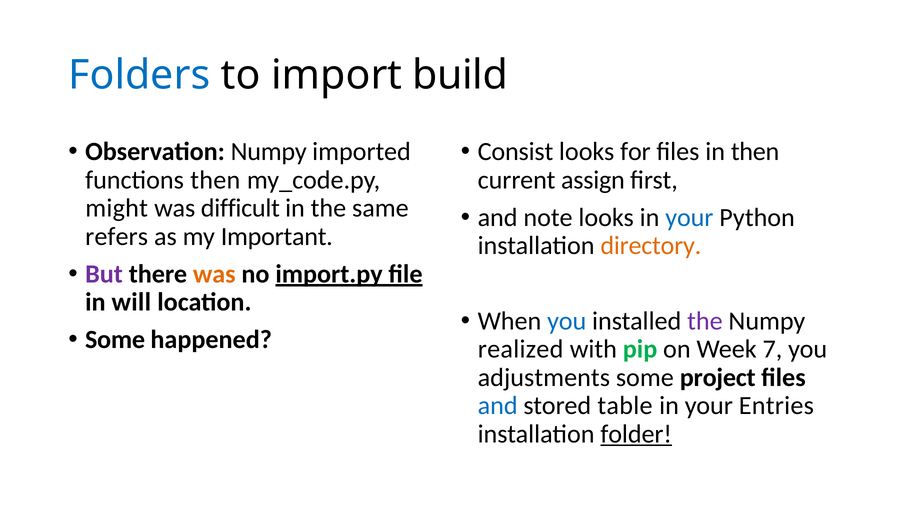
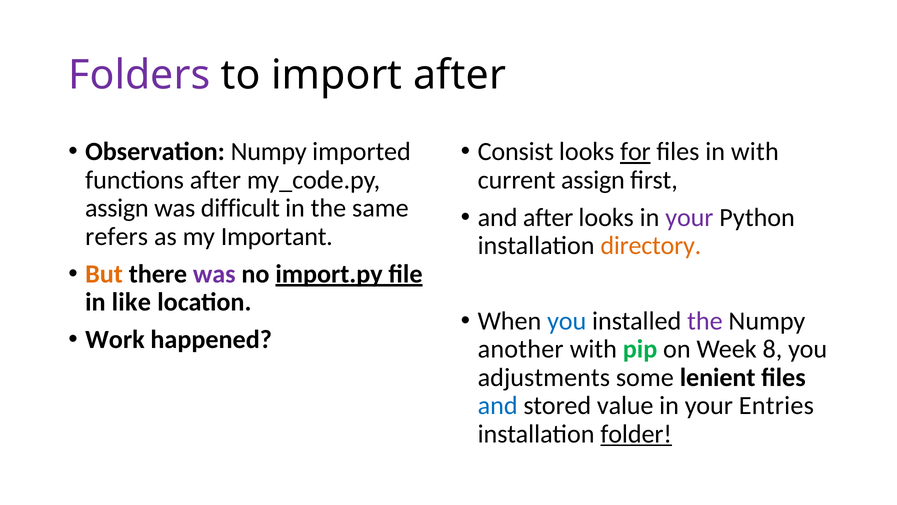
Folders colour: blue -> purple (139, 75)
import build: build -> after (460, 75)
for underline: none -> present (635, 152)
in then: then -> with (755, 152)
functions then: then -> after (215, 180)
might: might -> assign (117, 208)
and note: note -> after (548, 217)
your colour: blue -> purple (689, 217)
But colour: purple -> orange (104, 274)
was colour: orange -> purple (214, 274)
will: will -> like (131, 302)
Some: Some -> Work (115, 340)
realized: realized -> another (521, 349)
7: 7 -> 8 (772, 349)
project: project -> lenient (718, 377)
table: table -> value (625, 405)
